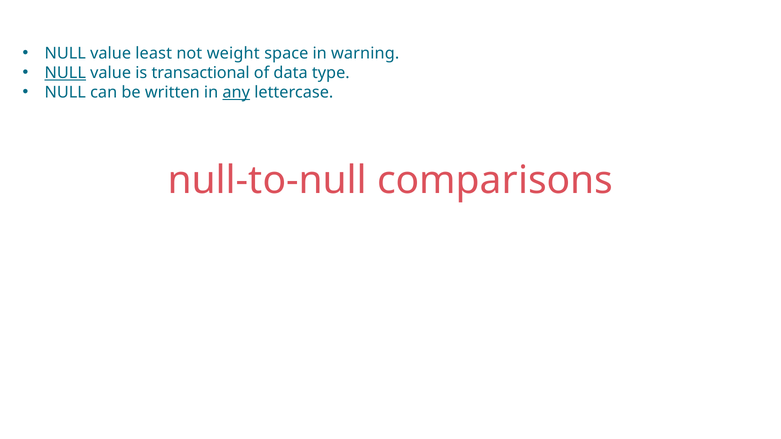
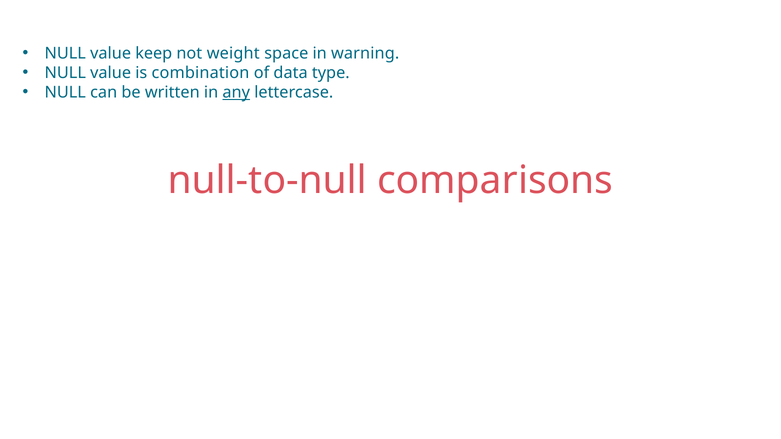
least: least -> keep (154, 54)
NULL underline: present -> none (65, 73)
transactional: transactional -> combination (200, 73)
